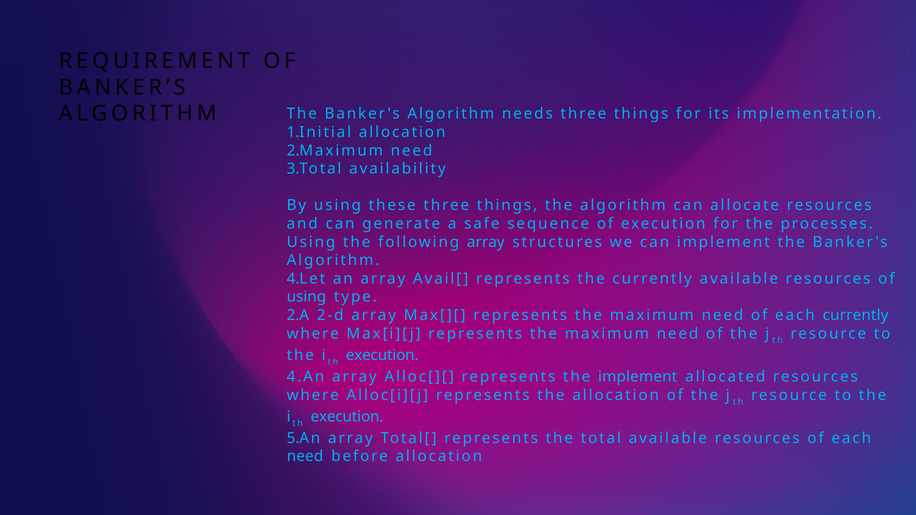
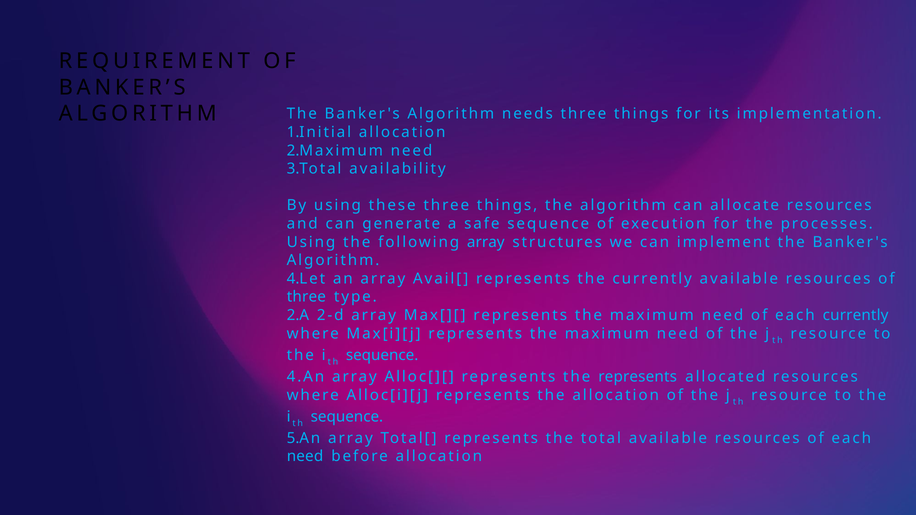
using: using -> three (306, 297)
execution: execution -> sequence (382, 355)
the implement: implement -> represents (638, 377)
execution: execution -> sequence (347, 417)
